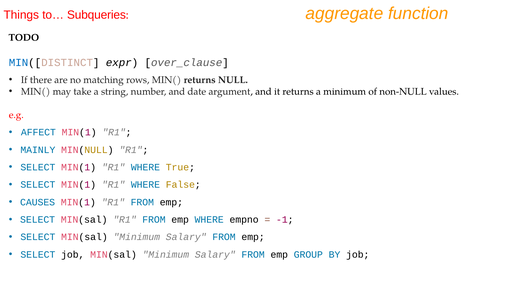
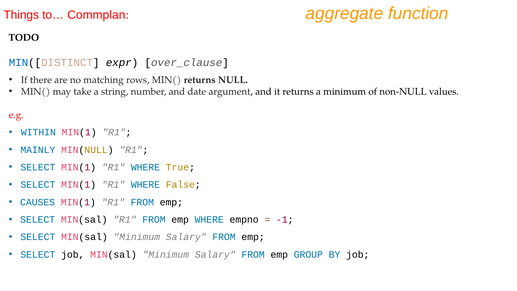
Subqueries: Subqueries -> Commplan (96, 15)
AFFECT: AFFECT -> WITHIN (38, 132)
